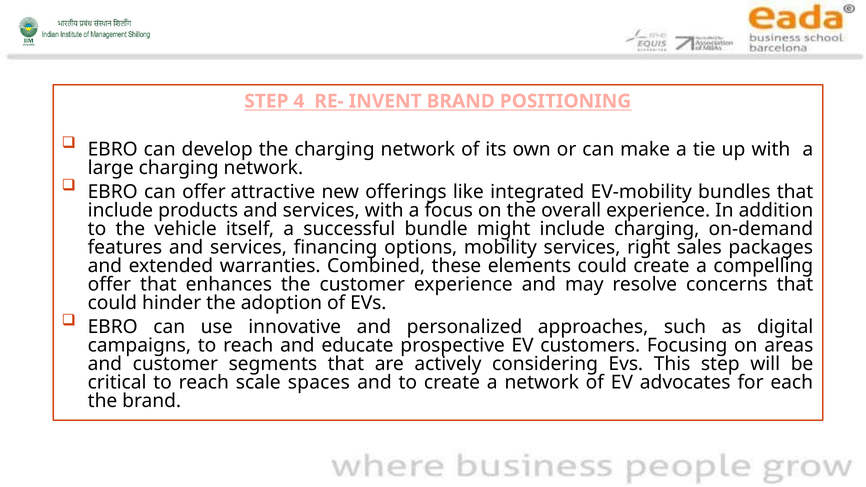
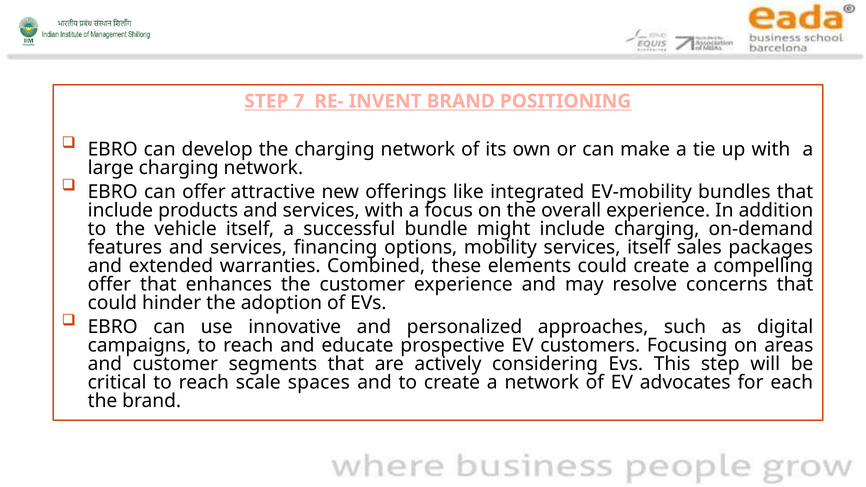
4: 4 -> 7 (299, 101)
services right: right -> itself (649, 248)
